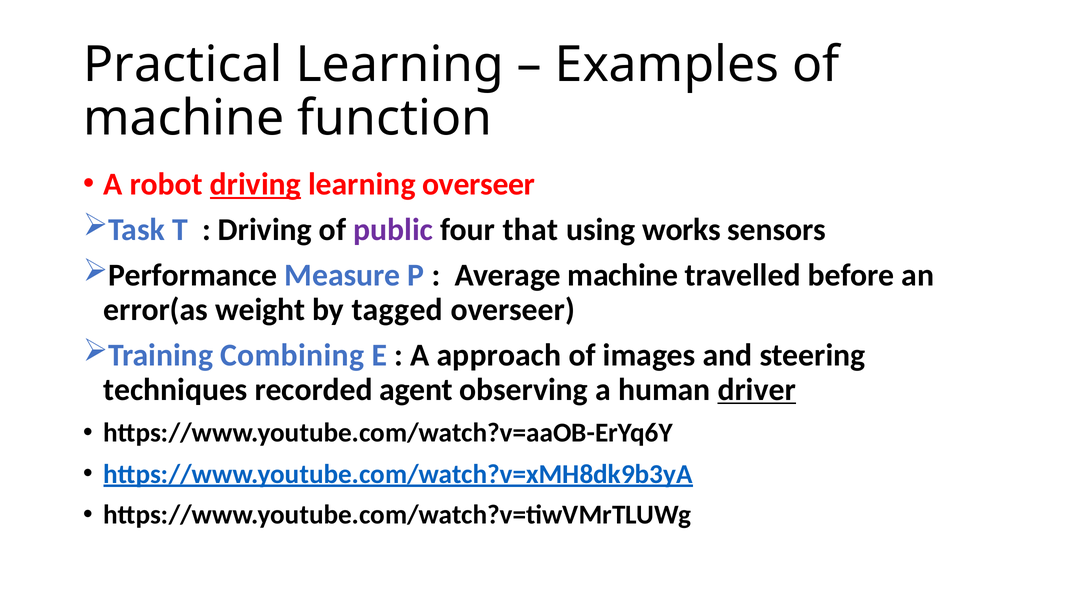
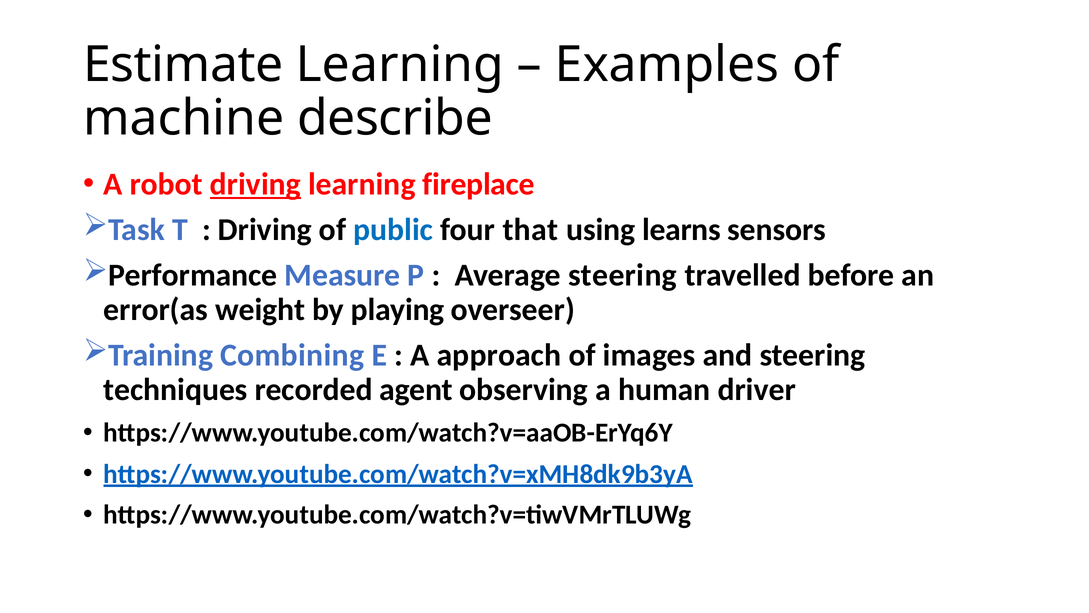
Practical: Practical -> Estimate (183, 65)
function: function -> describe (395, 118)
learning overseer: overseer -> fireplace (479, 184)
public colour: purple -> blue (393, 230)
works: works -> learns (681, 230)
Average machine: machine -> steering (623, 275)
tagged: tagged -> playing (398, 309)
driver underline: present -> none (757, 389)
